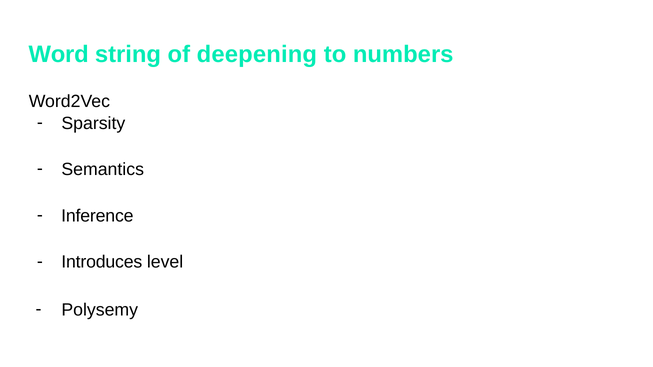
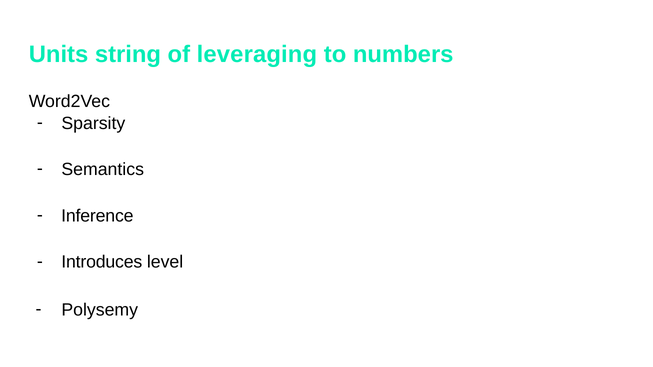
Word: Word -> Units (59, 54)
deepening: deepening -> leveraging (257, 54)
